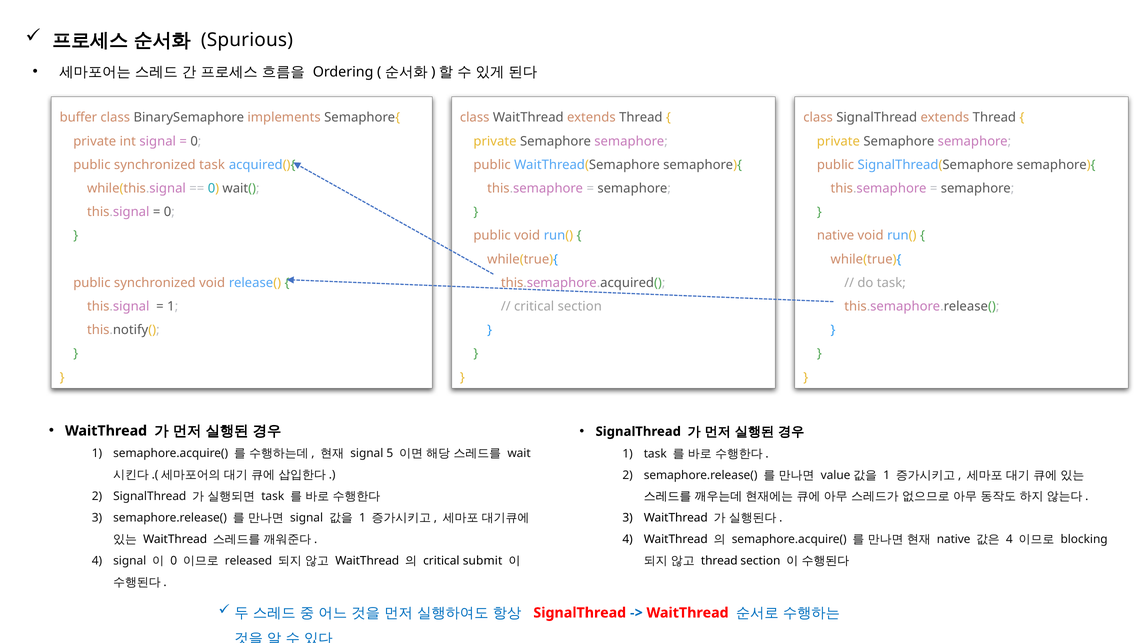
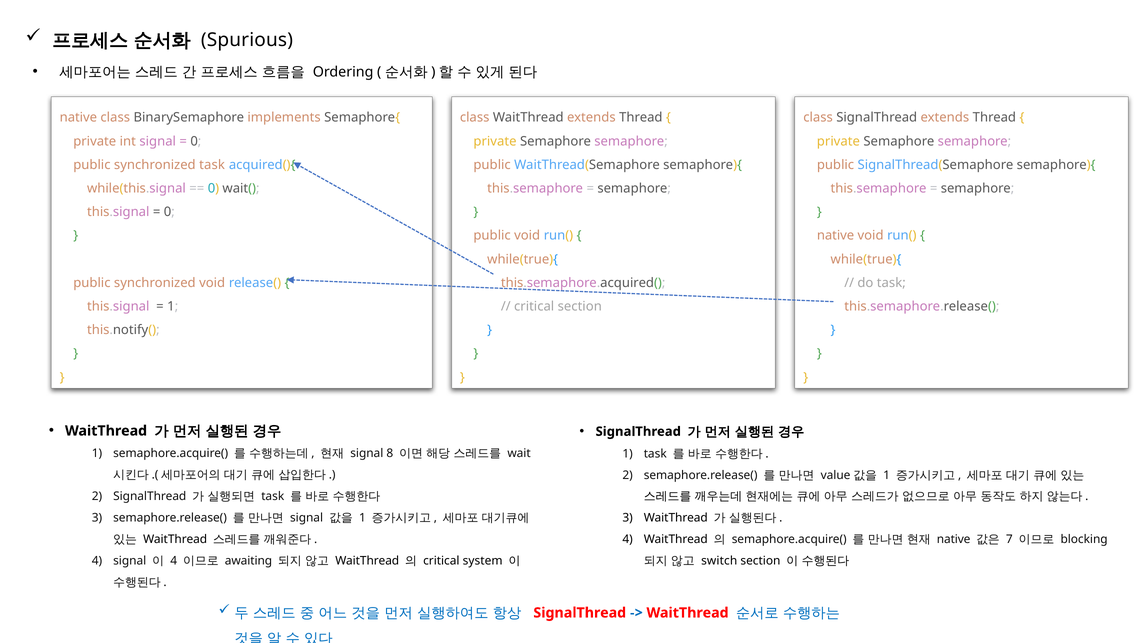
buffer: buffer -> native (78, 118)
5: 5 -> 8 (390, 454)
4: 4 -> 7 (1009, 539)
thread: thread -> switch (719, 561)
0: 0 -> 4 (174, 561)
released: released -> awaiting (249, 561)
submit: submit -> system (483, 561)
